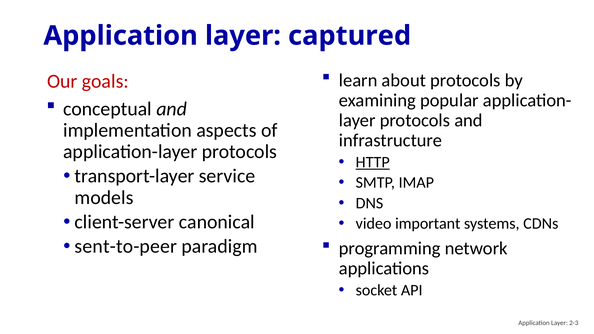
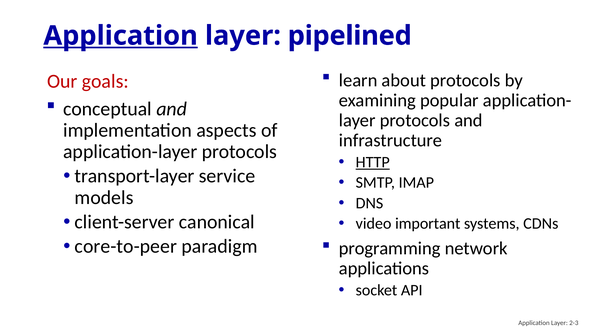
Application underline: none -> present (121, 36)
captured: captured -> pipelined (350, 36)
sent-to-peer: sent-to-peer -> core-to-peer (126, 247)
